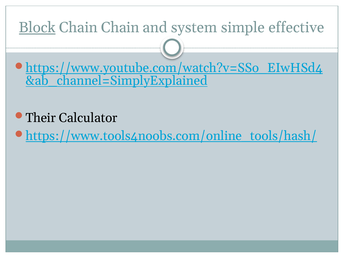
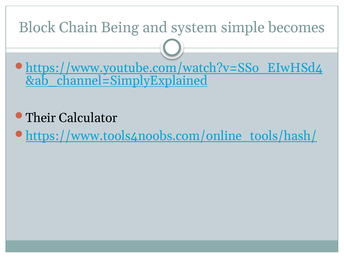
Block underline: present -> none (37, 28)
Chain Chain: Chain -> Being (120, 28)
effective: effective -> becomes (297, 28)
